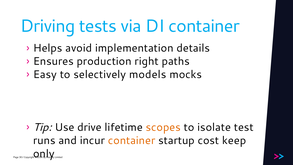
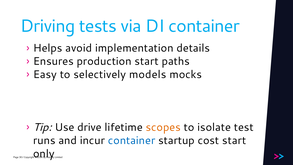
production right: right -> start (147, 61)
container colour: orange -> blue (132, 140)
cost keep: keep -> start (234, 140)
